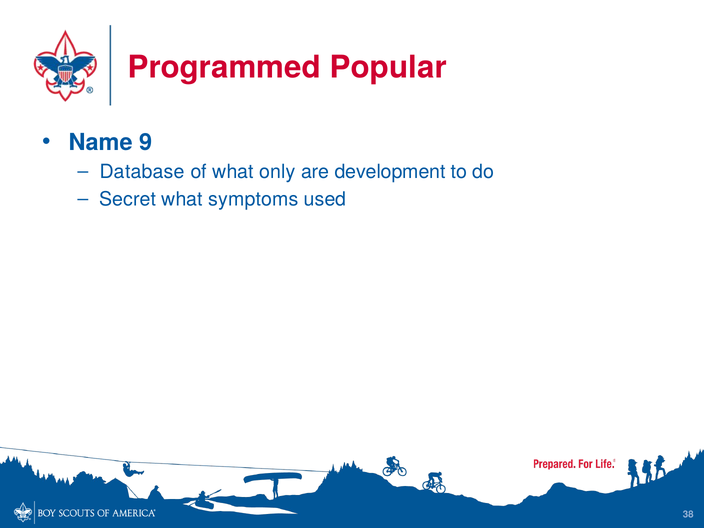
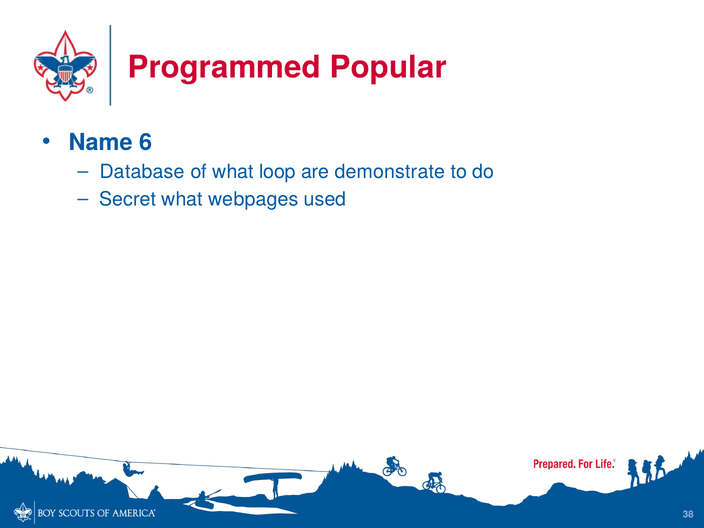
9: 9 -> 6 (146, 142)
only: only -> loop (277, 172)
development: development -> demonstrate (390, 172)
symptoms: symptoms -> webpages (253, 199)
